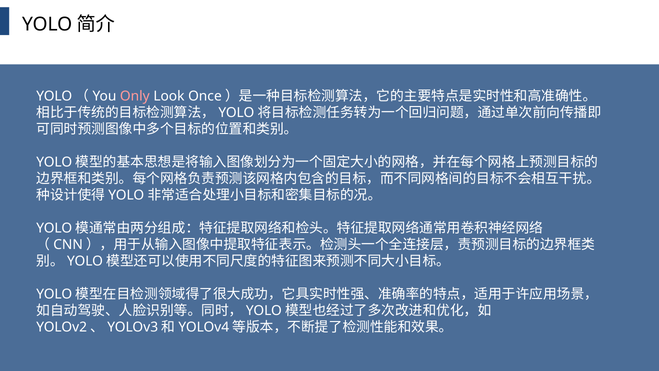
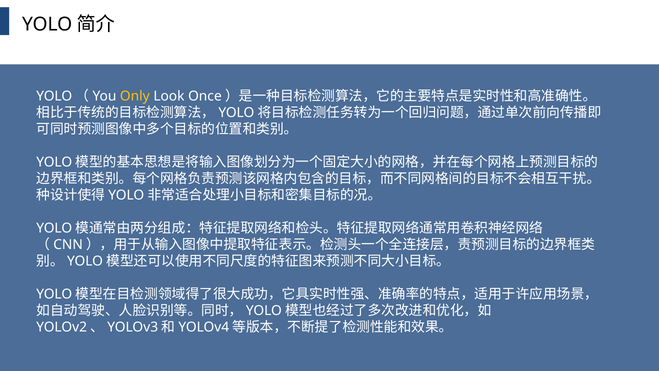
Only colour: pink -> yellow (135, 96)
